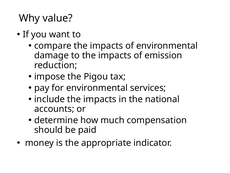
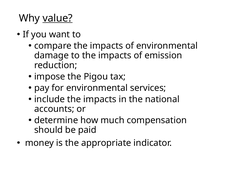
value underline: none -> present (58, 18)
